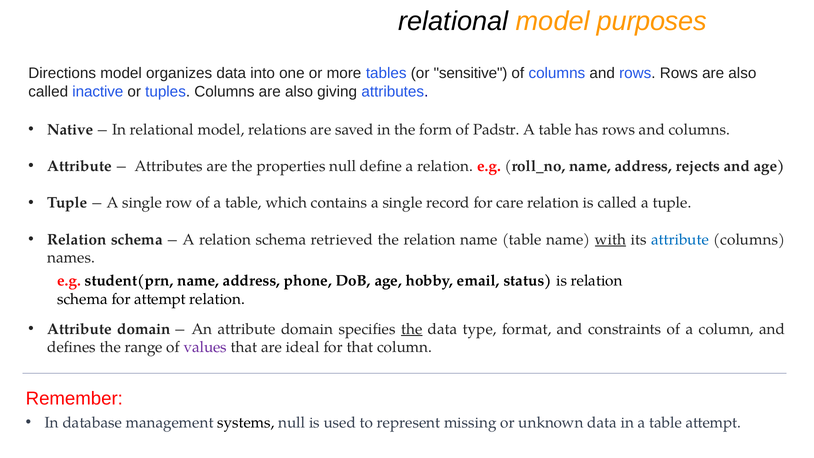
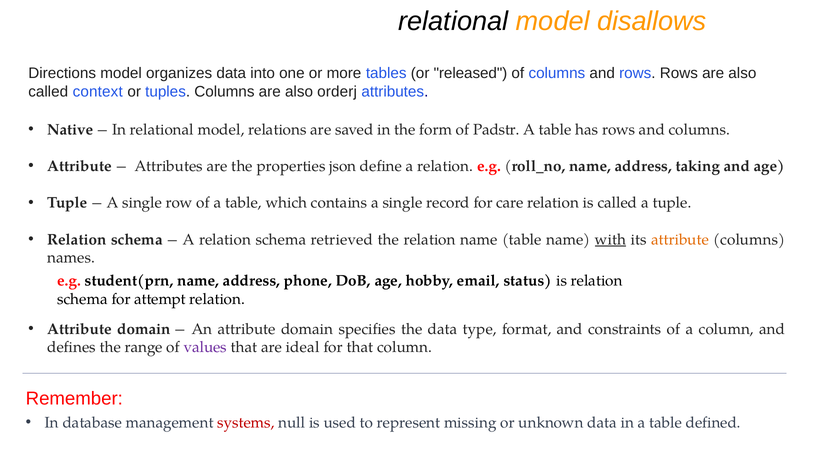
purposes: purposes -> disallows (652, 21)
sensitive: sensitive -> released (470, 73)
inactive: inactive -> context (98, 92)
giving: giving -> orderj (337, 92)
properties null: null -> json (343, 166)
rejects: rejects -> taking (698, 166)
attribute colour: blue -> orange (680, 239)
the underline: present -> none (412, 329)
systems colour: black -> red (246, 422)
table attempt: attempt -> defined (713, 422)
